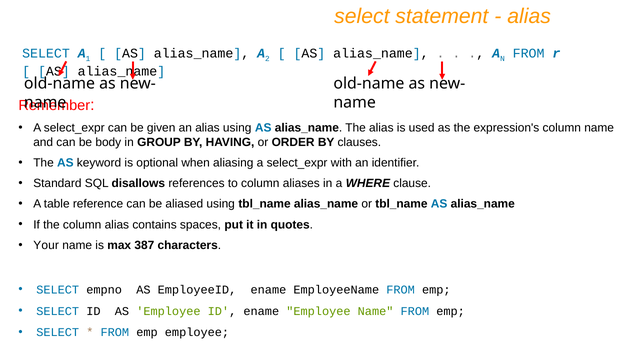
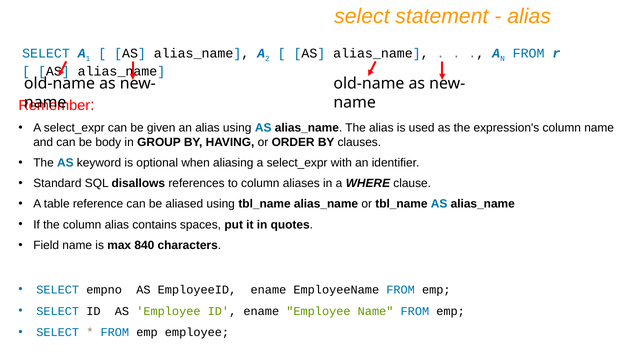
Your: Your -> Field (46, 245)
387: 387 -> 840 (144, 245)
